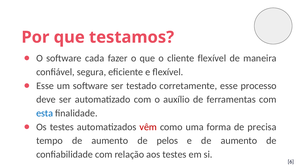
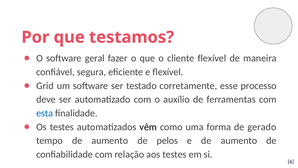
cada: cada -> geral (95, 58)
Esse: Esse -> Grid (45, 86)
vêm colour: red -> black (148, 127)
precisa: precisa -> gerado (262, 127)
